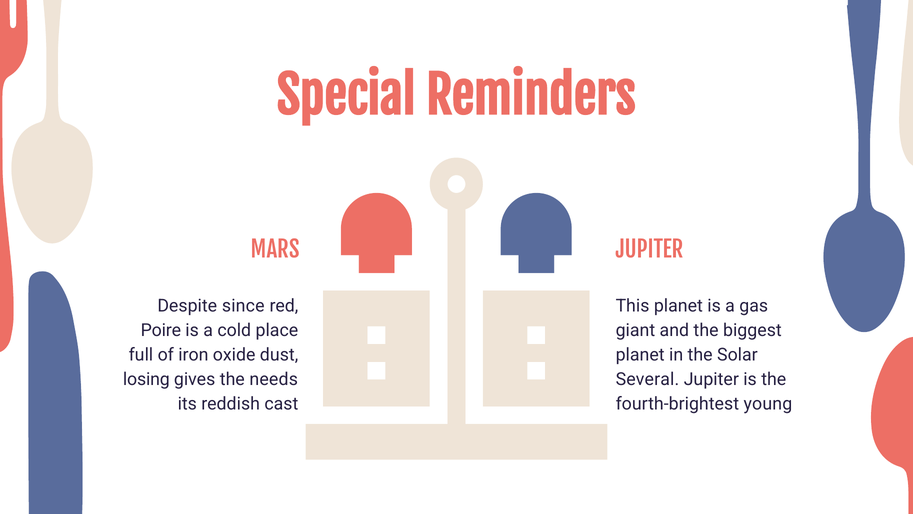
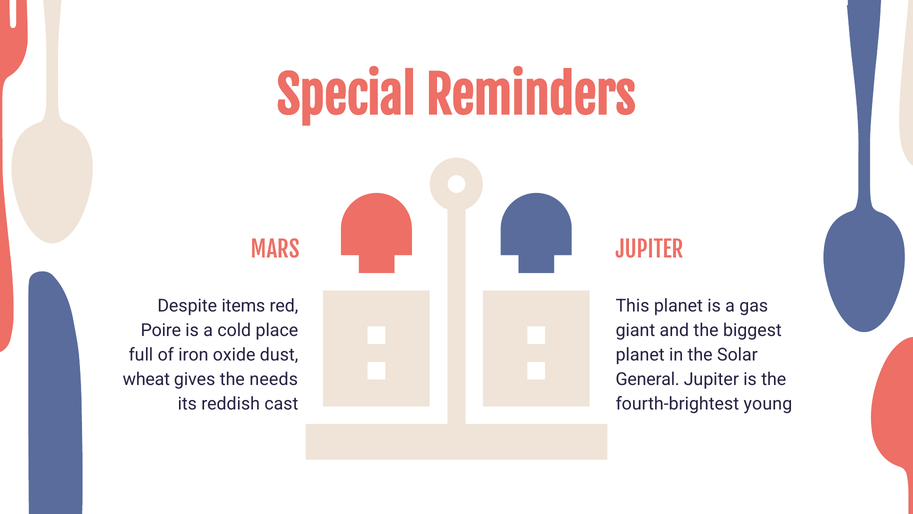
since: since -> items (243, 306)
Several: Several -> General (648, 379)
losing: losing -> wheat (146, 379)
